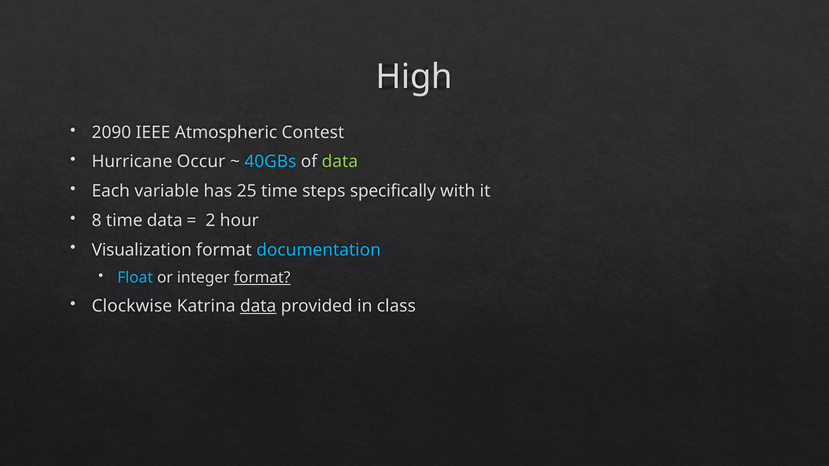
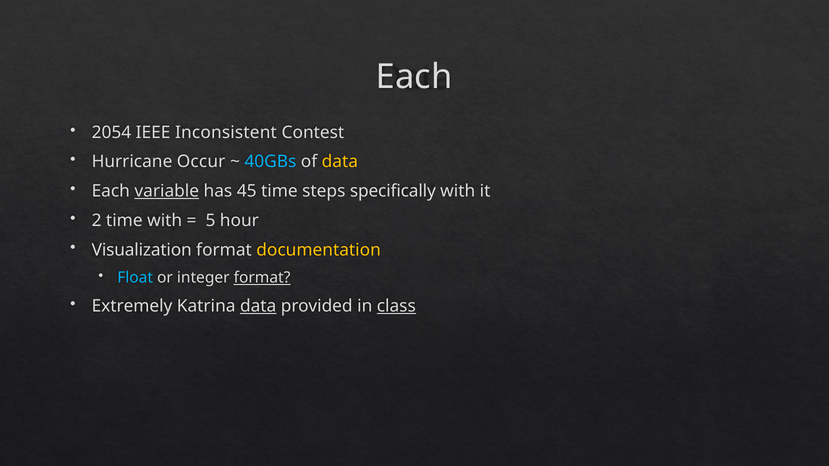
High: High -> Each (414, 77)
2090: 2090 -> 2054 (111, 132)
Atmospheric: Atmospheric -> Inconsistent (226, 132)
data colour: light green -> yellow (340, 162)
variable underline: none -> present (167, 191)
25: 25 -> 45 (247, 191)
8: 8 -> 2 (97, 221)
time data: data -> with (165, 221)
2: 2 -> 5 (210, 221)
documentation colour: light blue -> yellow (319, 250)
Clockwise: Clockwise -> Extremely (132, 306)
class underline: none -> present (396, 306)
